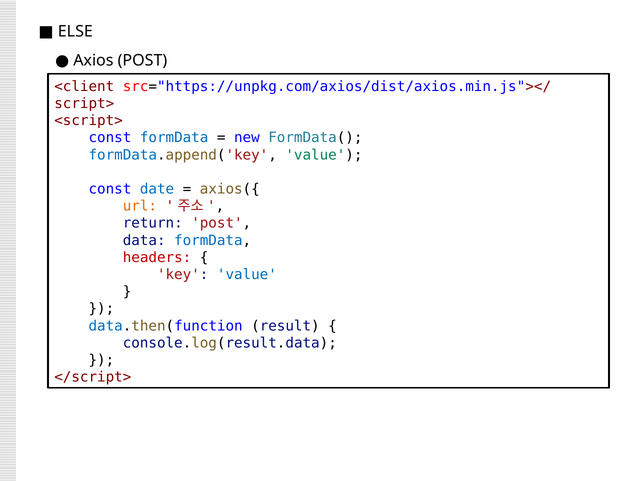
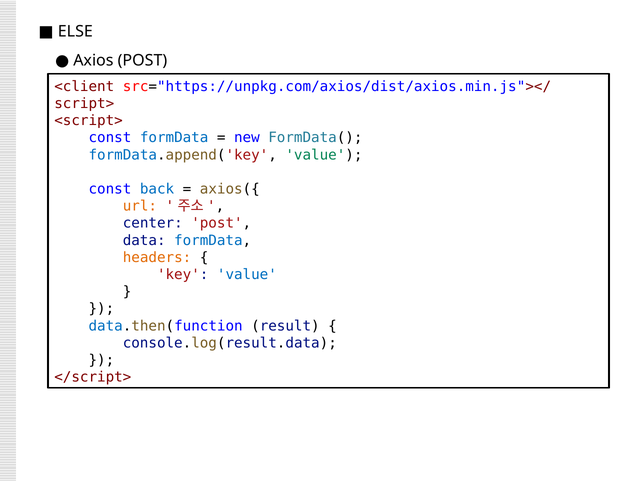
date: date -> back (157, 189)
return: return -> center (153, 223)
headers colour: red -> orange (157, 258)
